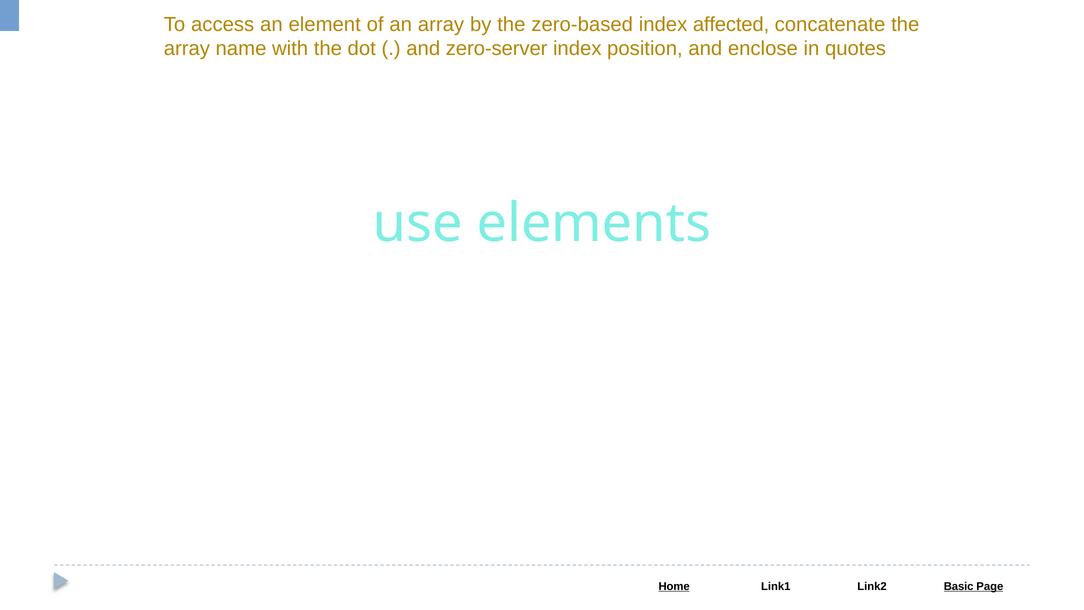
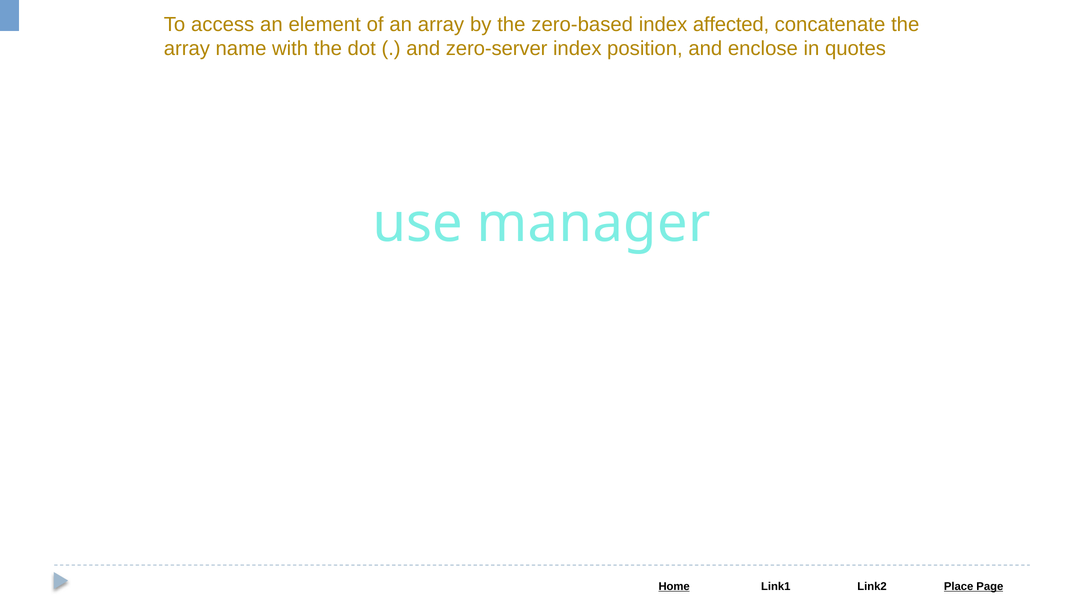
elements: elements -> manager (594, 223)
Basic: Basic -> Place (959, 586)
